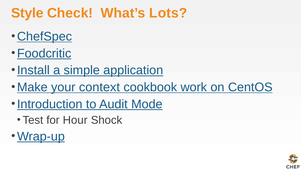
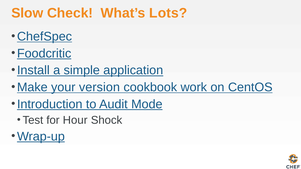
Style: Style -> Slow (27, 13)
context: context -> version (99, 87)
